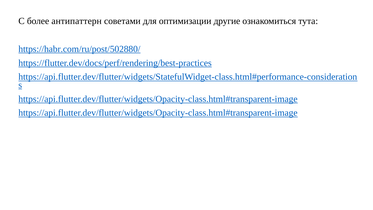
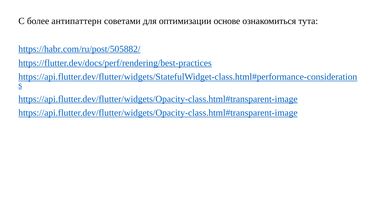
другие: другие -> основе (227, 21)
https://habr.com/ru/post/502880/: https://habr.com/ru/post/502880/ -> https://habr.com/ru/post/505882/ (79, 49)
